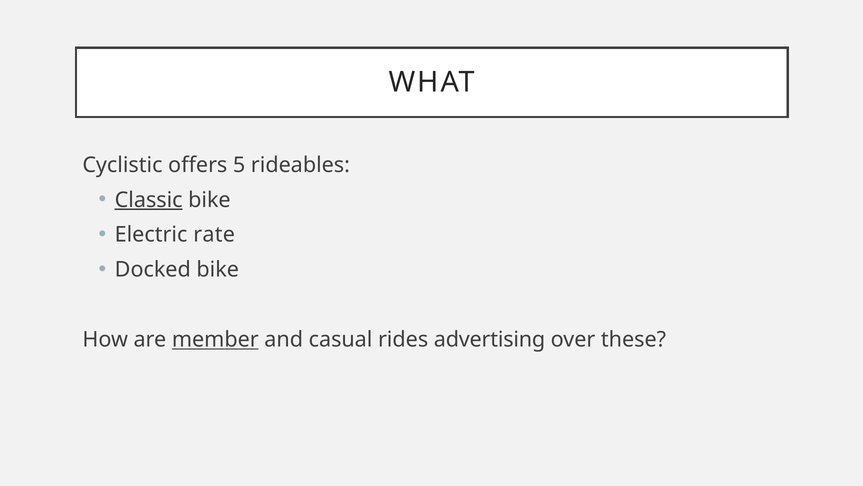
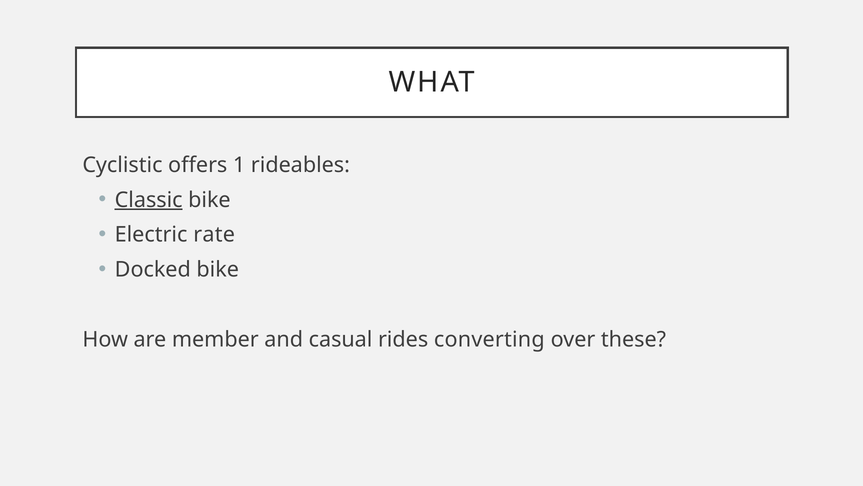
5: 5 -> 1 (239, 165)
member underline: present -> none (215, 339)
advertising: advertising -> converting (489, 339)
